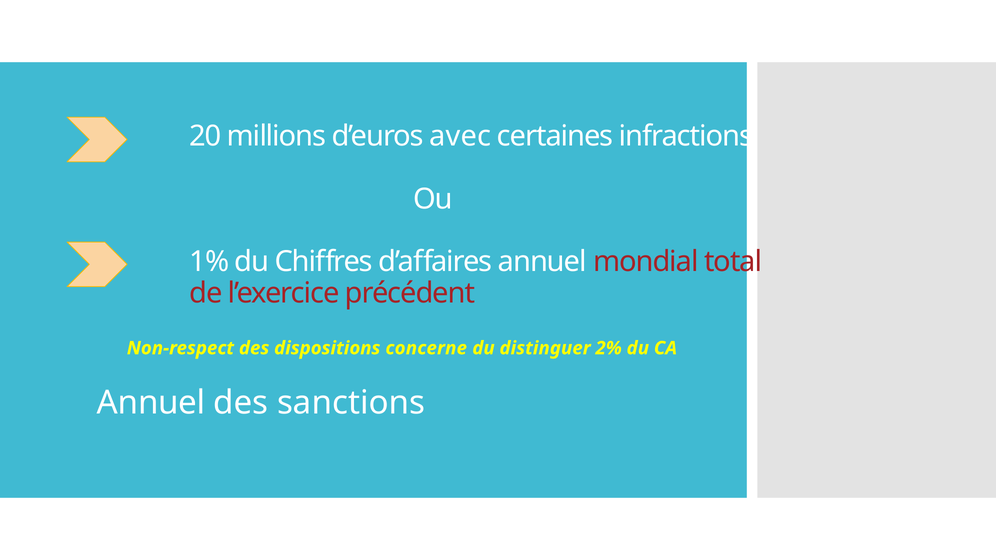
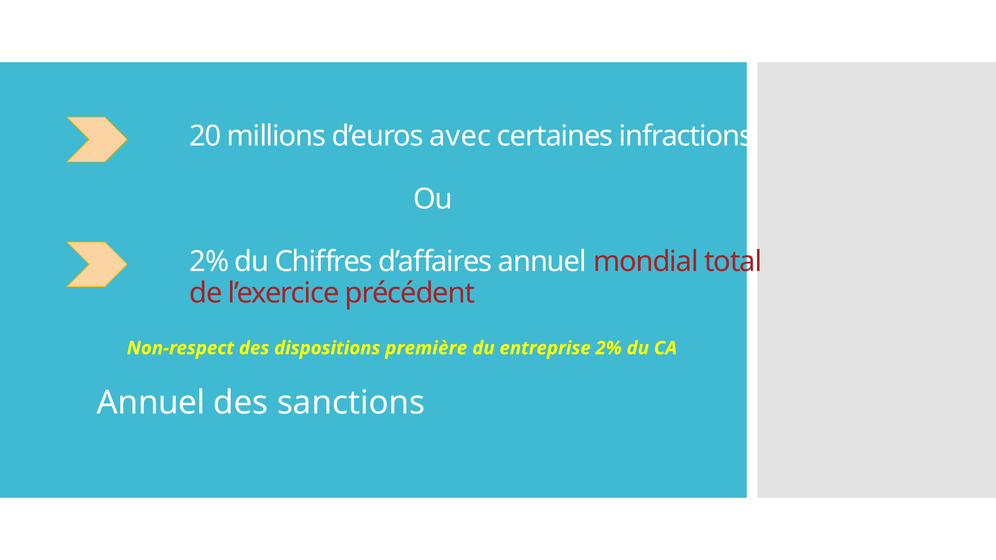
1%: 1% -> 2% (209, 262)
concerne: concerne -> première (426, 348)
distinguer: distinguer -> entreprise (545, 348)
